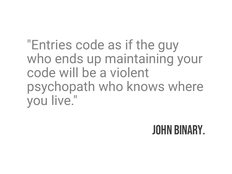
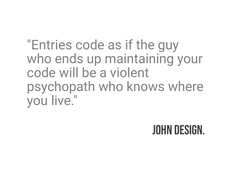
Binary: Binary -> Design (190, 130)
